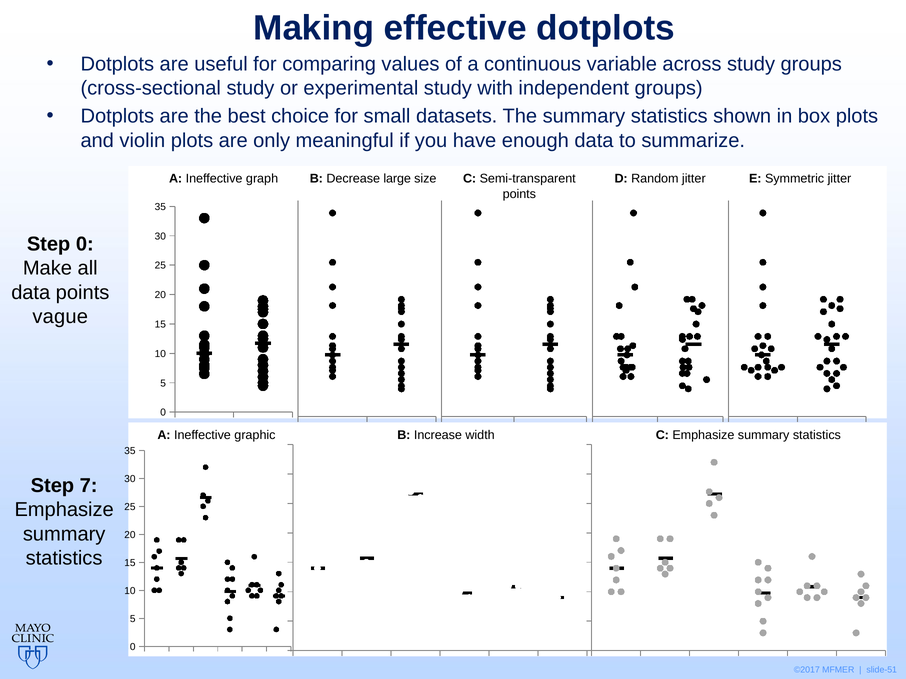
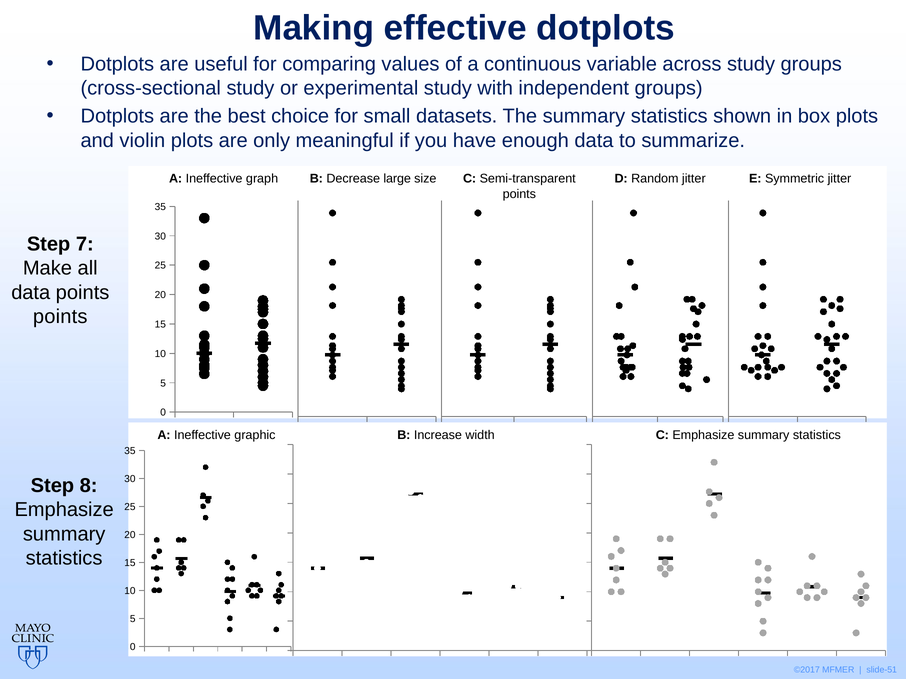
Step 0: 0 -> 7 (85, 244)
vague: vague -> points (60, 317)
7: 7 -> 8 (89, 486)
